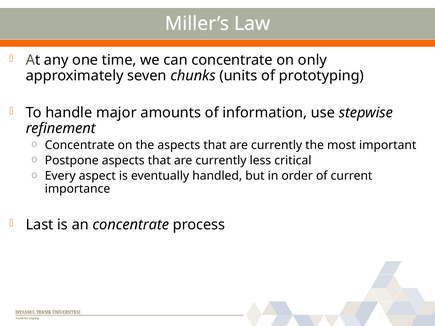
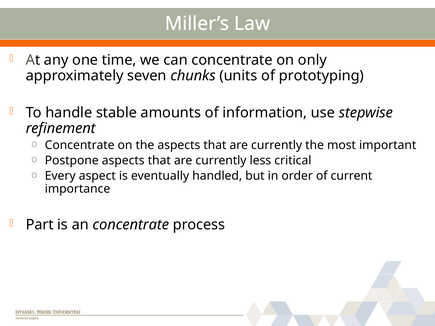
major: major -> stable (116, 113)
Last: Last -> Part (40, 225)
